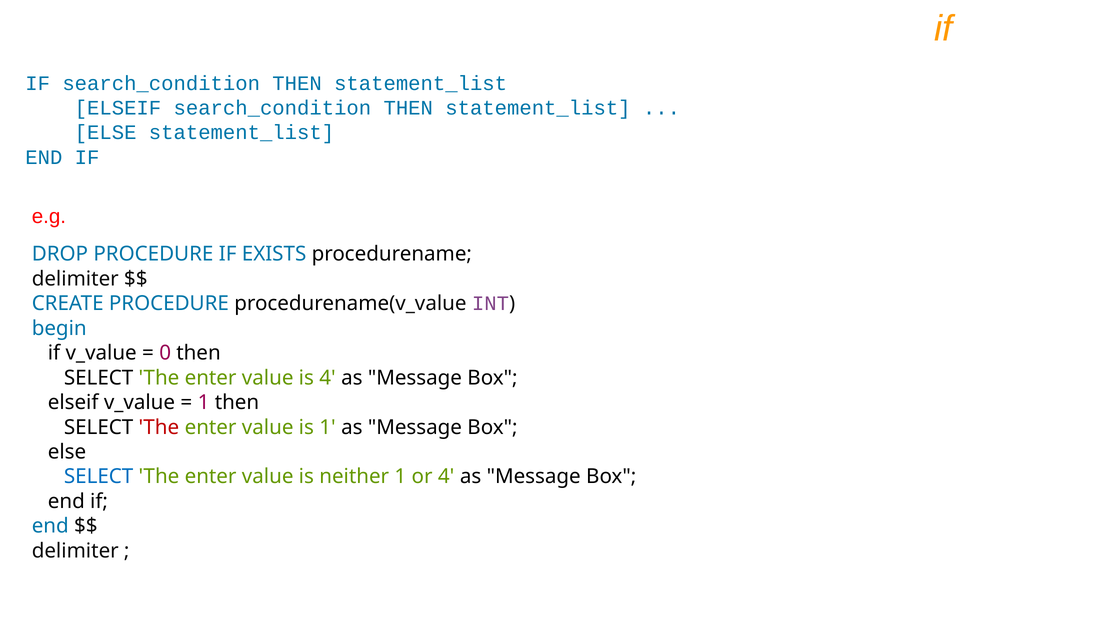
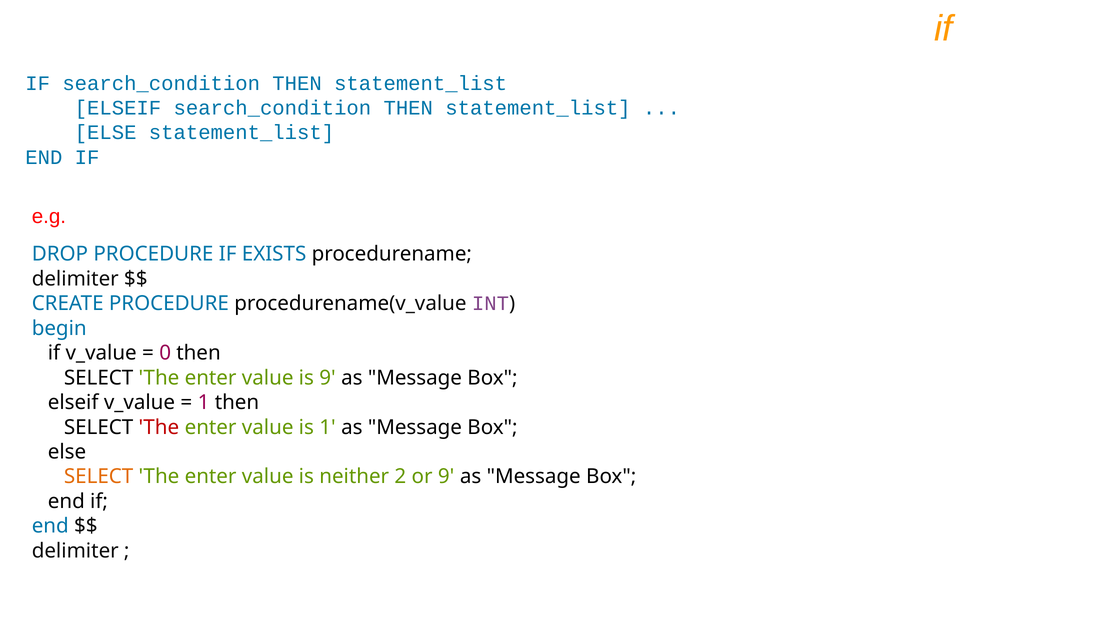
is 4: 4 -> 9 (327, 378)
SELECT colour: blue -> orange (99, 476)
neither 1: 1 -> 2 (400, 476)
or 4: 4 -> 9 (446, 476)
